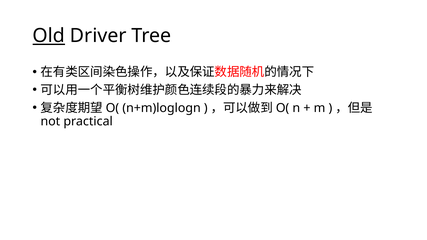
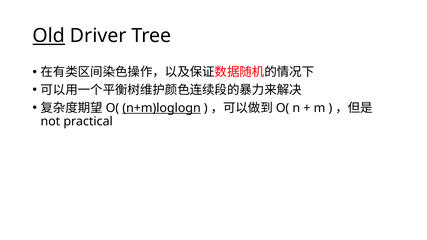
n+m)loglogn underline: none -> present (162, 108)
